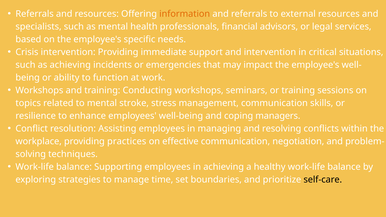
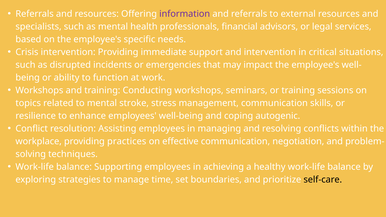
information colour: orange -> purple (185, 14)
as achieving: achieving -> disrupted (70, 65)
managers: managers -> autogenic (278, 116)
